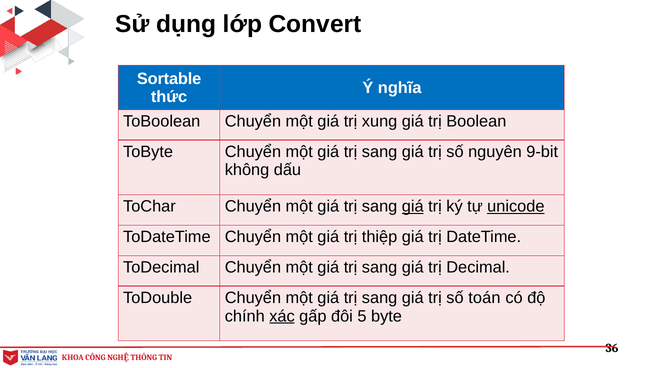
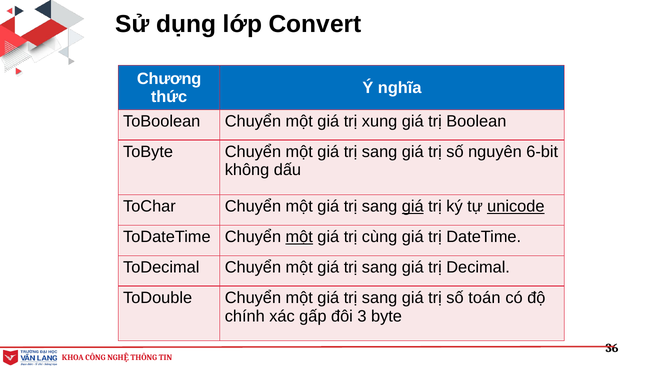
Sortable: Sortable -> Chương (169, 79)
9-bit: 9-bit -> 6-bit (542, 152)
một underline: none -> present (299, 237)
thiệp: thiệp -> cùng (380, 237)
xác underline: present -> none (282, 316)
5: 5 -> 3 (362, 316)
